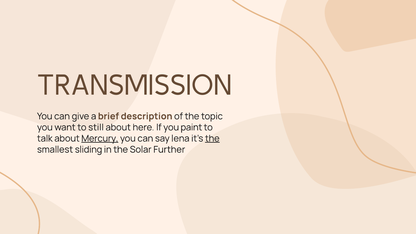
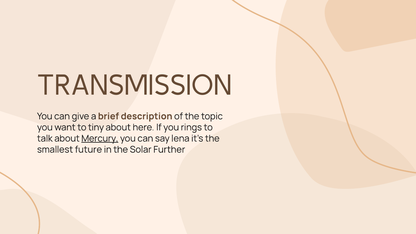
still: still -> tiny (96, 127)
paint: paint -> rings (191, 127)
the underline: present -> none (212, 138)
sliding: sliding -> future (88, 150)
